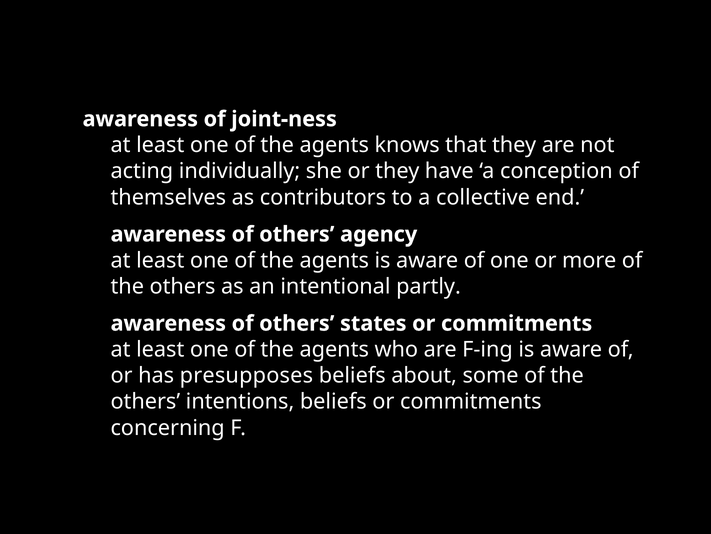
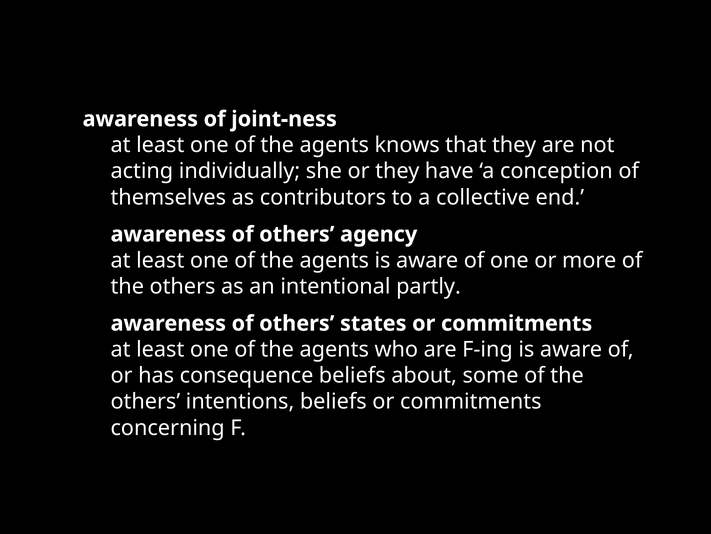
presupposes: presupposes -> consequence (247, 375)
